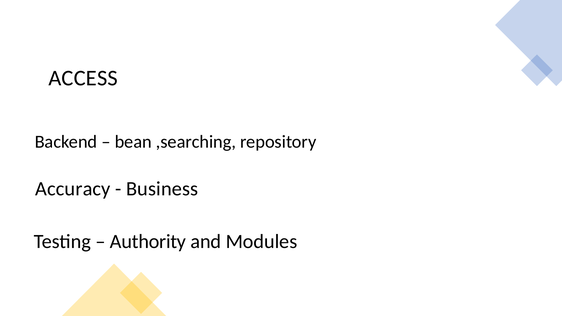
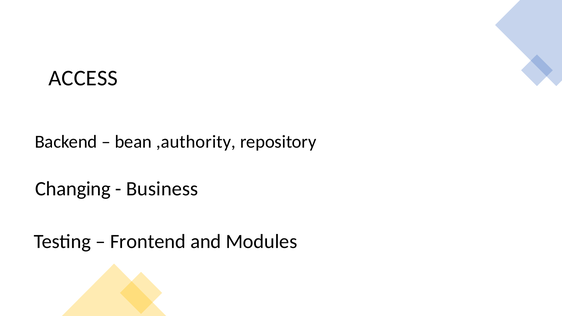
,searching: ,searching -> ,authority (196, 142)
Accuracy: Accuracy -> Changing (73, 189)
Authority: Authority -> Frontend (148, 242)
